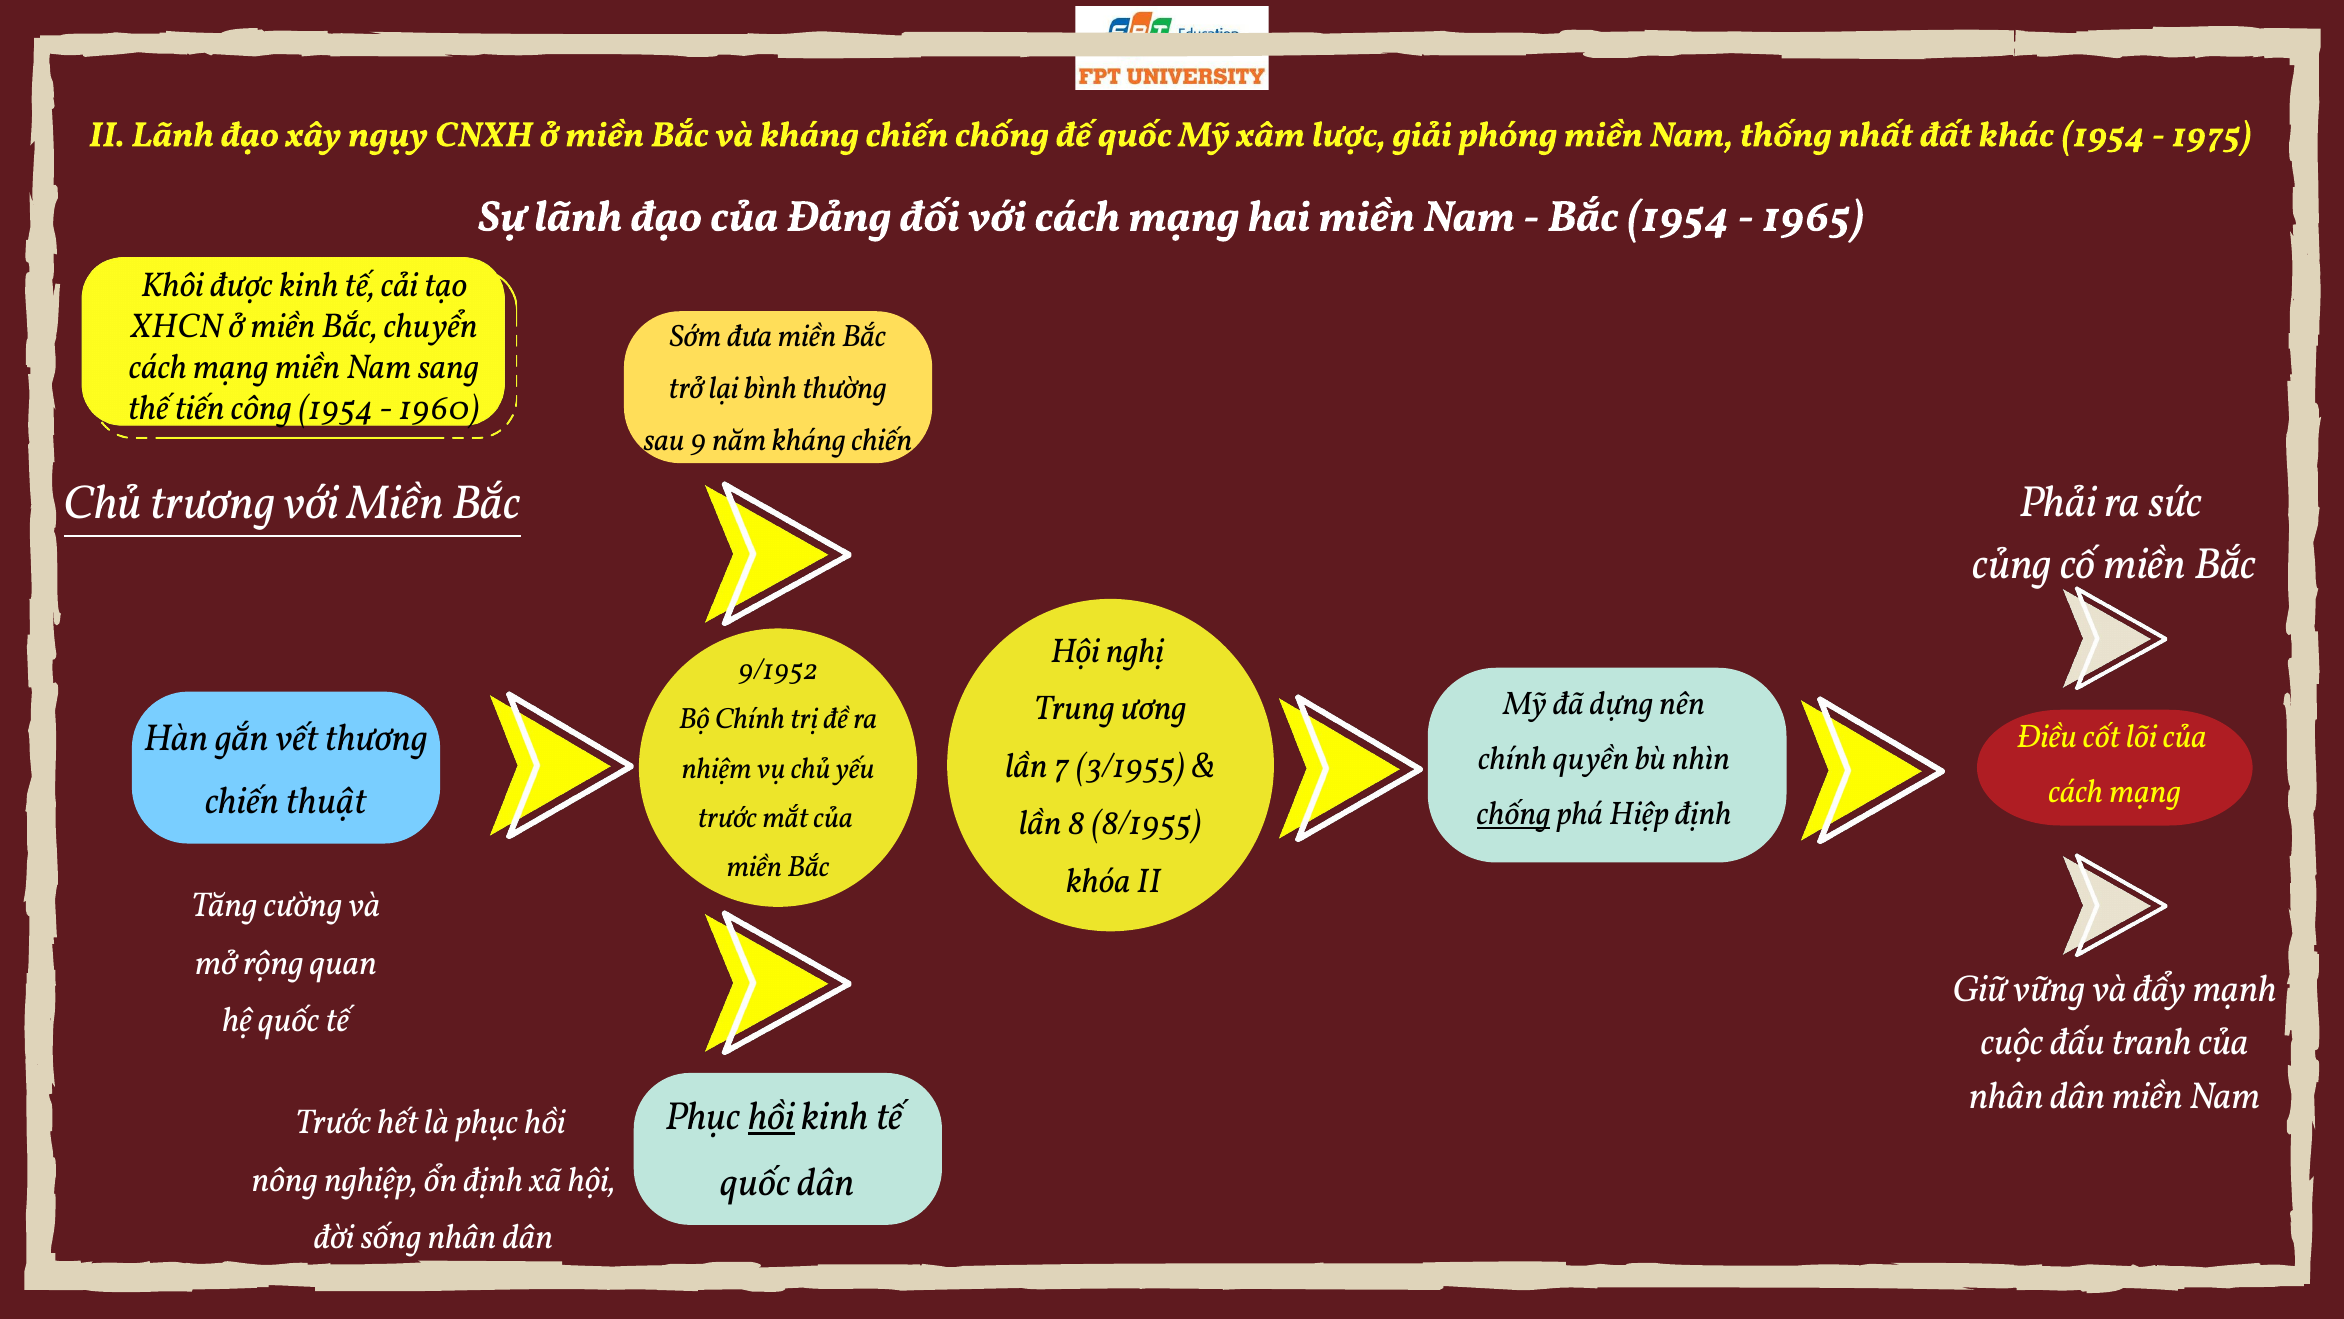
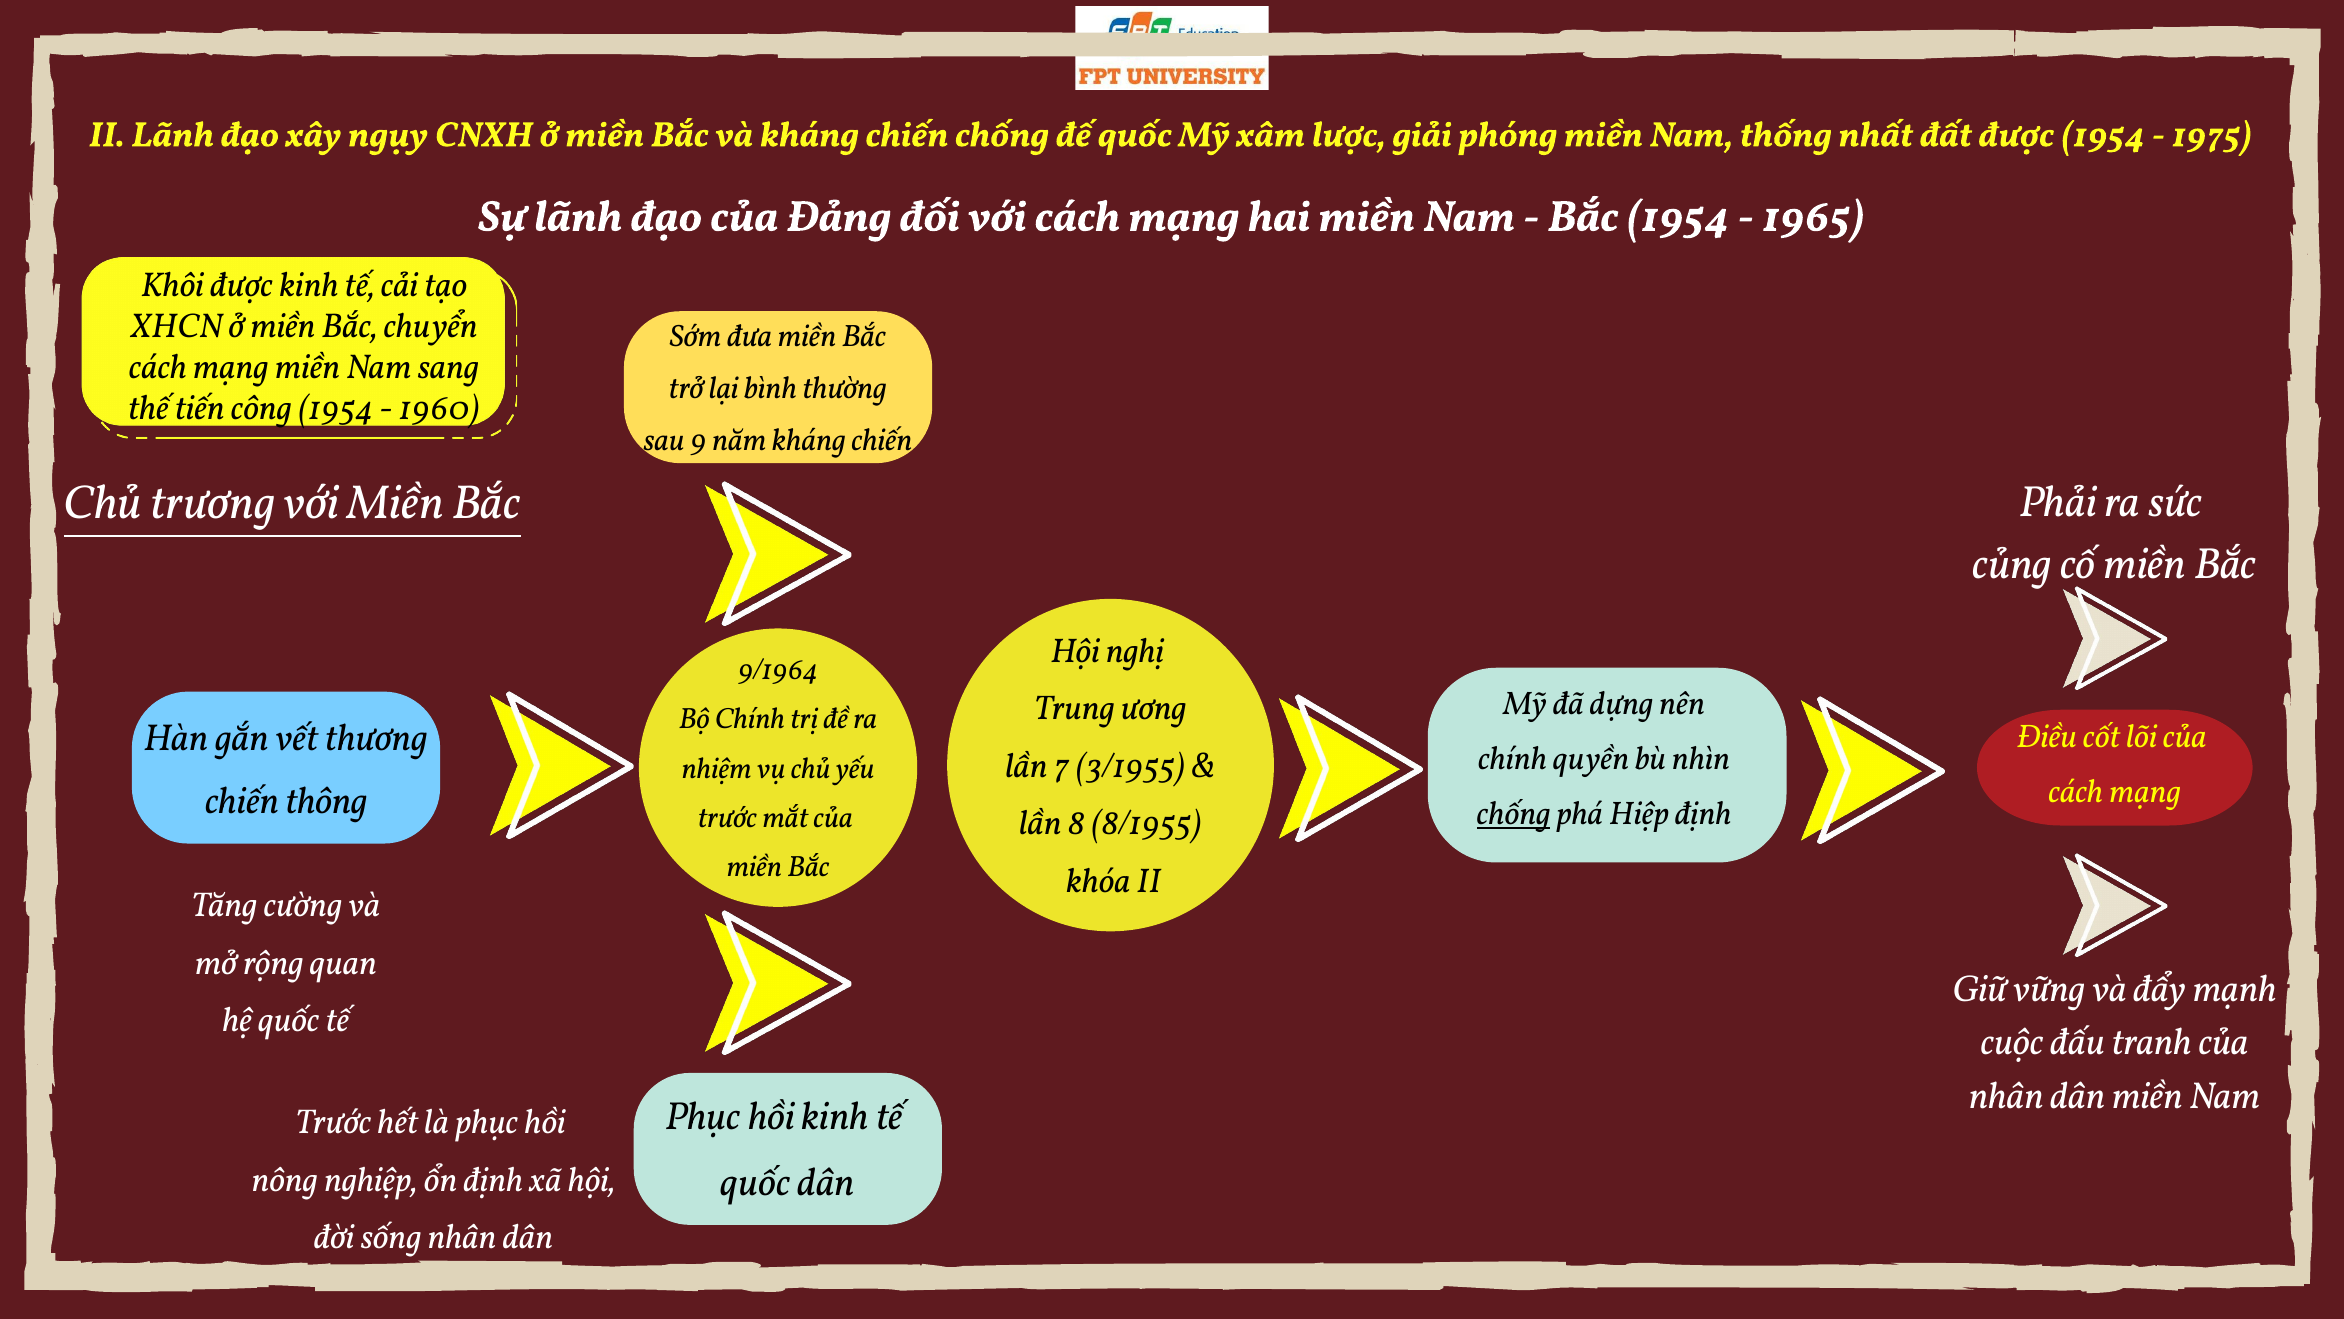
đất khác: khác -> được (2016, 135)
9/1952: 9/1952 -> 9/1964 (778, 670)
thuật: thuật -> thông (326, 801)
hồi underline: present -> none (771, 1116)
